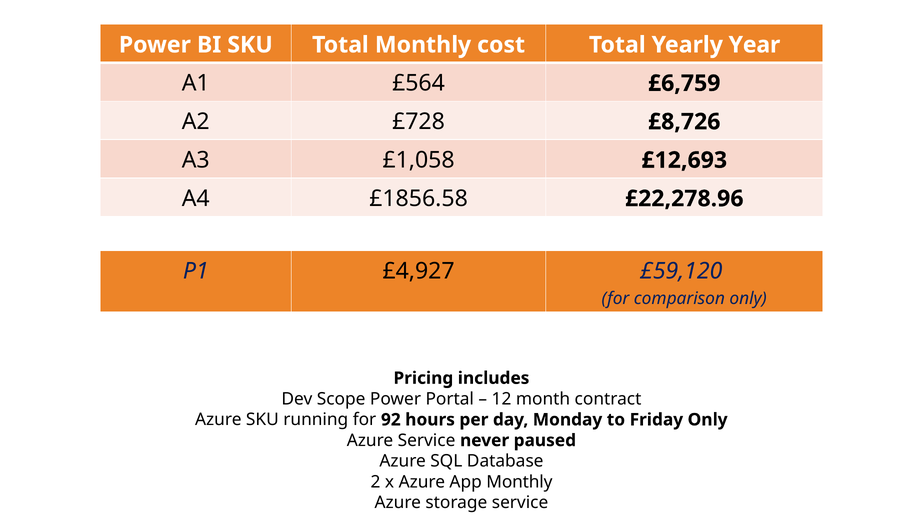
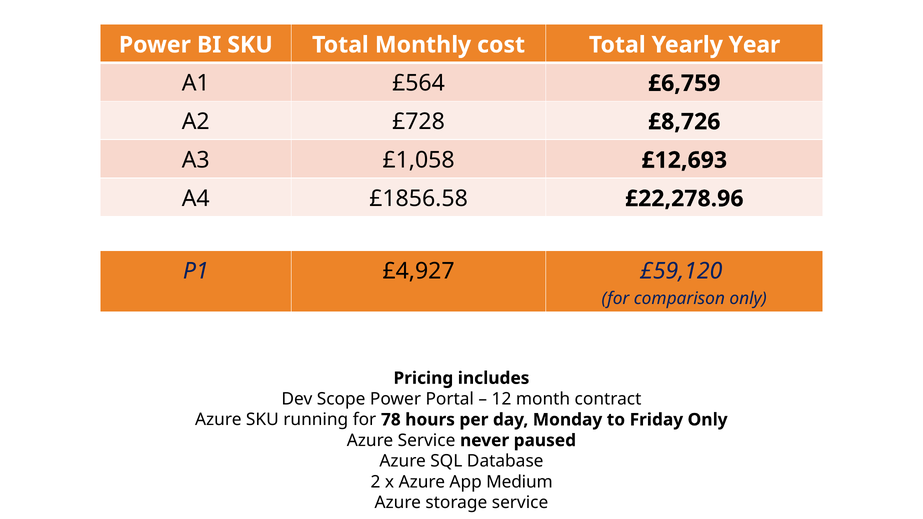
92: 92 -> 78 (391, 420)
App Monthly: Monthly -> Medium (519, 482)
